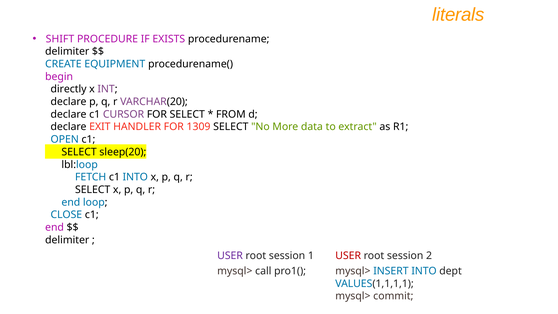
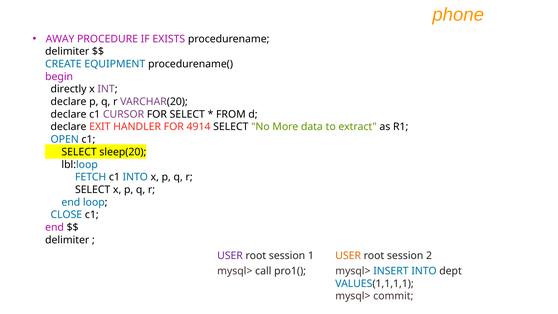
literals: literals -> phone (458, 15)
SHIFT: SHIFT -> AWAY (60, 39)
1309: 1309 -> 4914 (199, 127)
USER colour: red -> orange (348, 256)
